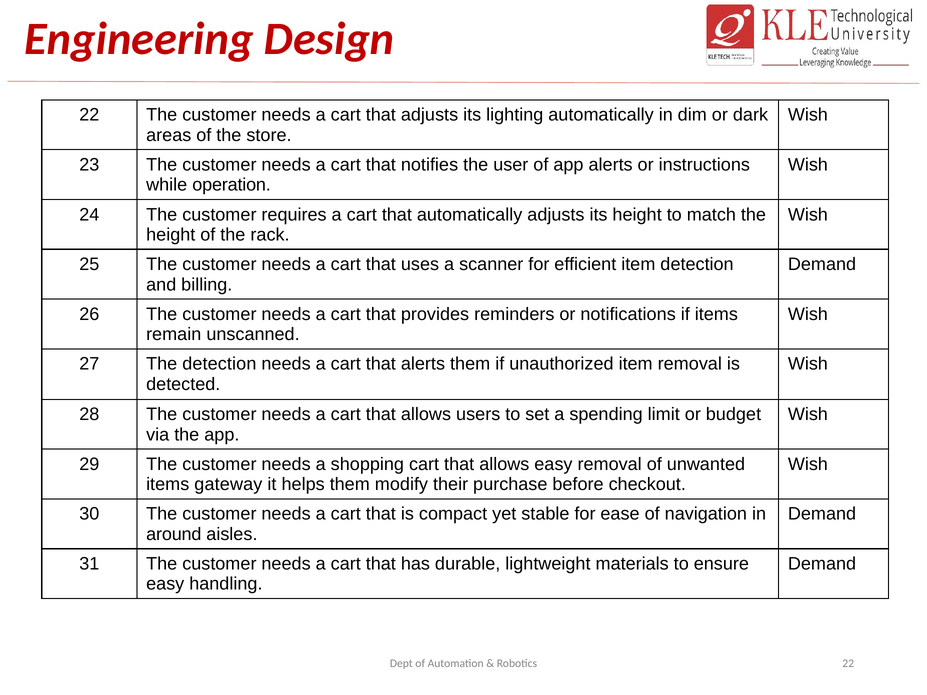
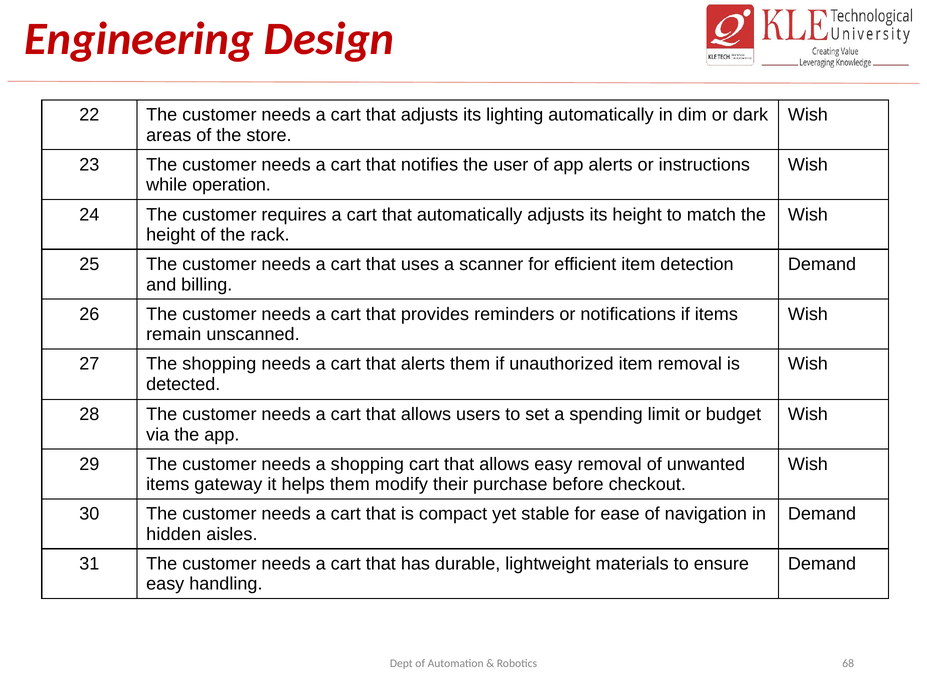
The detection: detection -> shopping (219, 364)
around: around -> hidden (174, 534)
Robotics 22: 22 -> 68 (848, 664)
